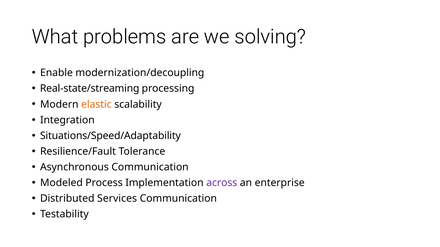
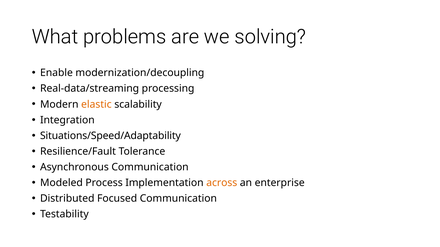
Real-state/streaming: Real-state/streaming -> Real-data/streaming (90, 89)
across colour: purple -> orange (222, 183)
Services: Services -> Focused (117, 199)
